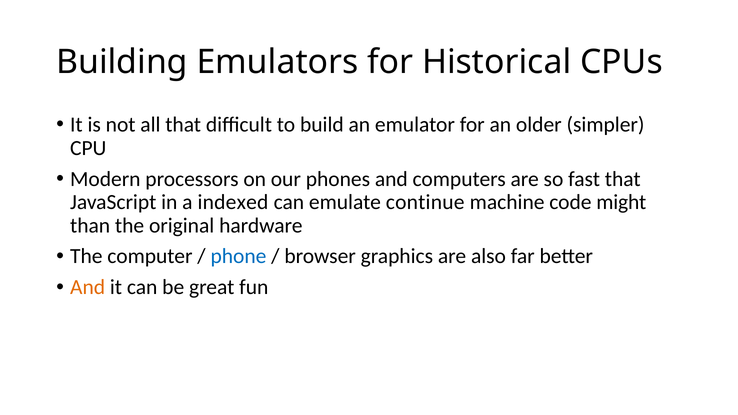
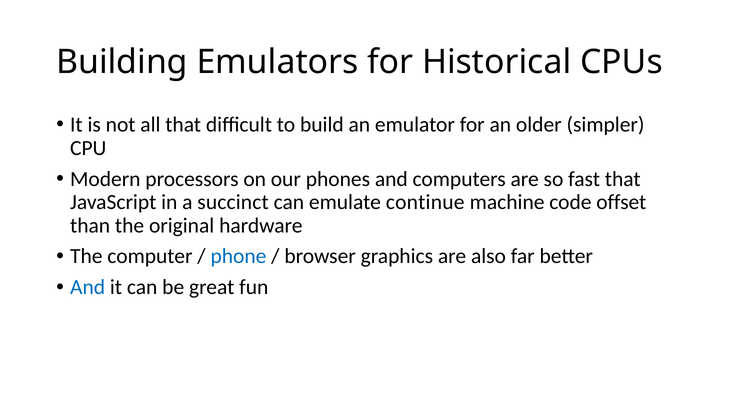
indexed: indexed -> succinct (233, 202)
might: might -> offset (621, 202)
And colour: orange -> blue (88, 287)
